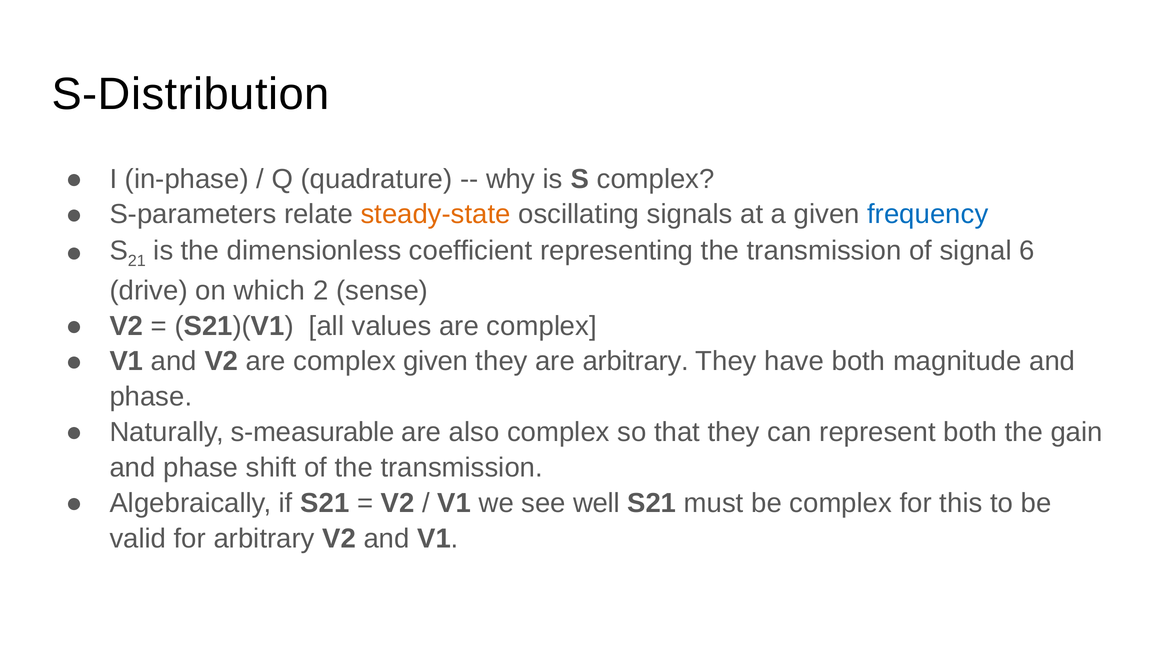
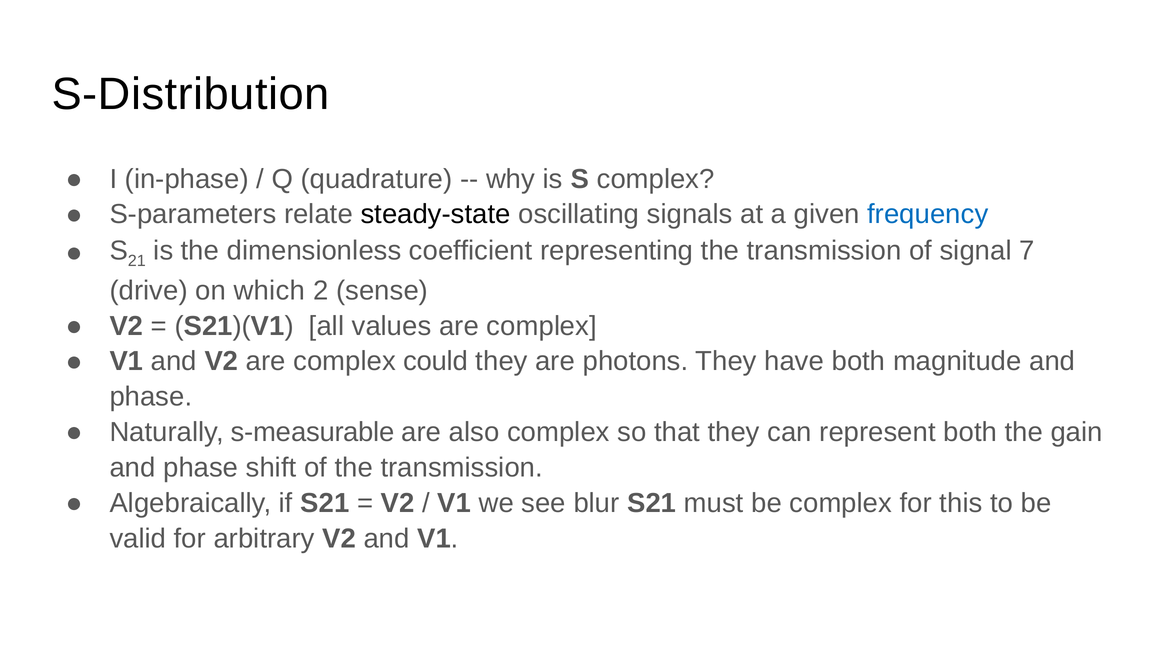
steady-state colour: orange -> black (436, 214)
6: 6 -> 7 (1027, 251)
complex given: given -> could (436, 362)
are arbitrary: arbitrary -> photons (635, 362)
well: well -> blur (596, 503)
